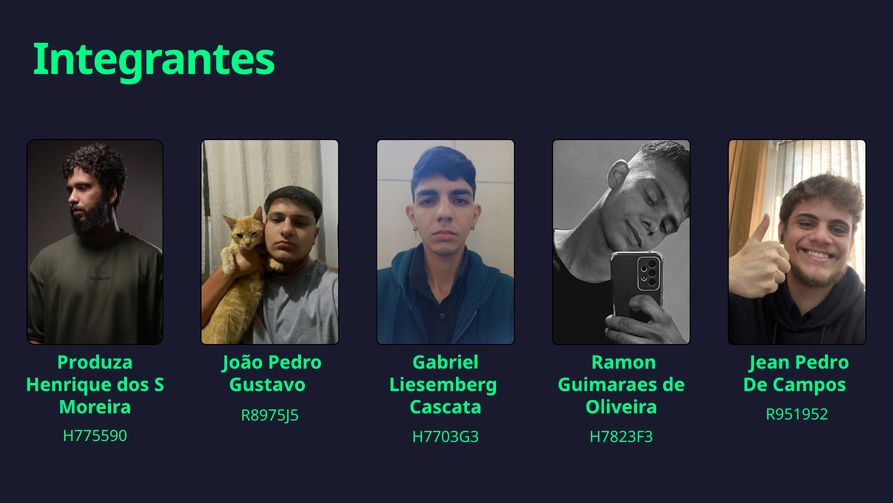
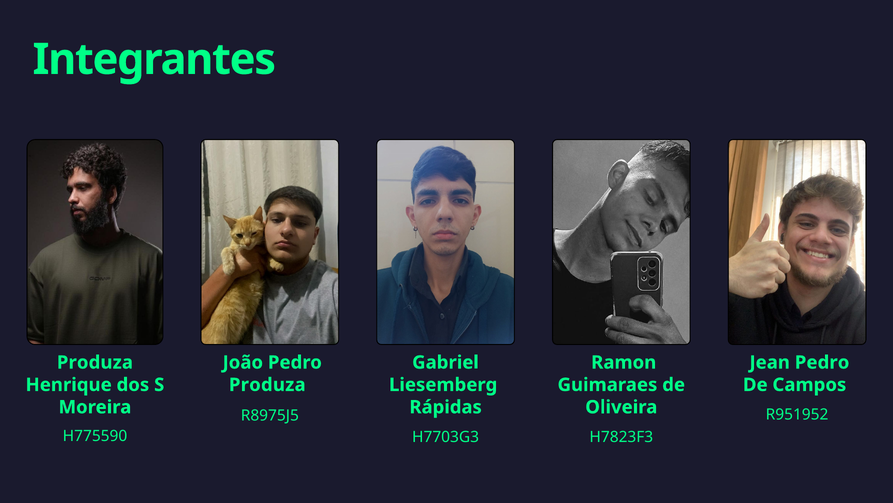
Gustavo: Gustavo -> Produza (267, 384)
Cascata: Cascata -> Rápidas (446, 407)
